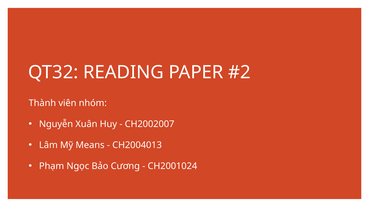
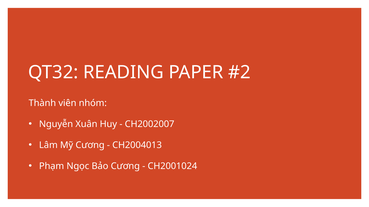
Mỹ Means: Means -> Cương (90, 145)
